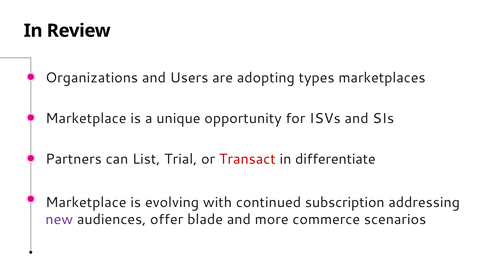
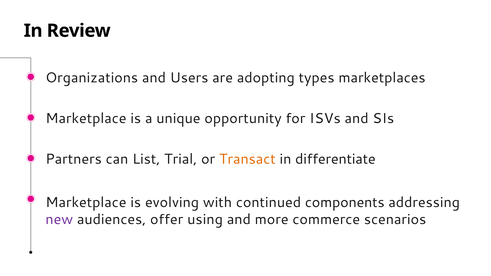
Transact colour: red -> orange (247, 159)
subscription: subscription -> components (345, 203)
blade: blade -> using (205, 220)
